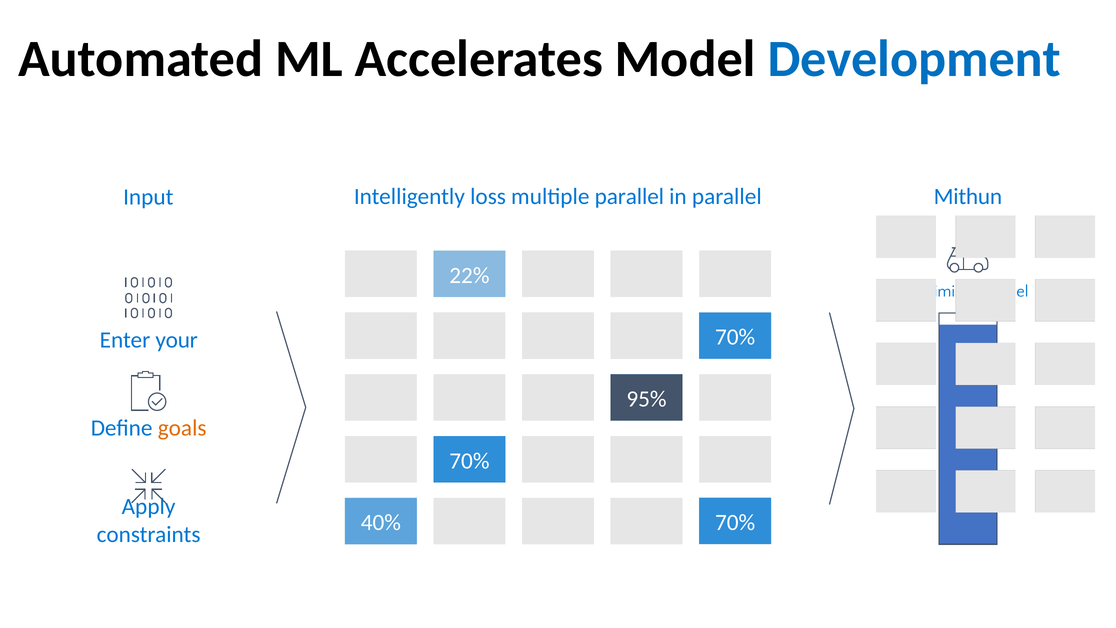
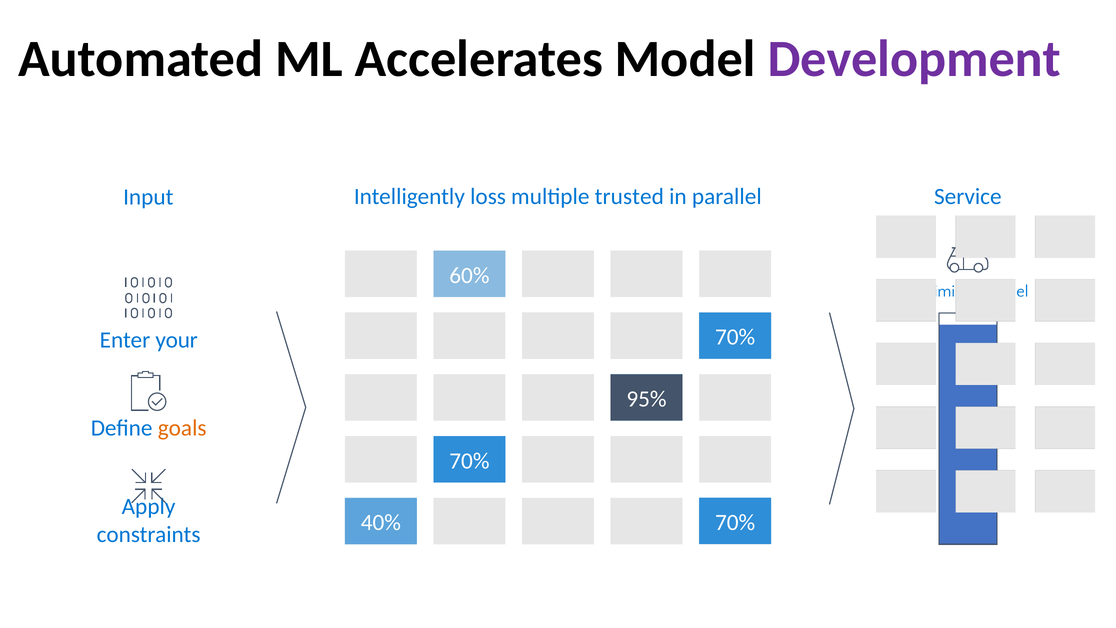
Development colour: blue -> purple (914, 59)
Mithun: Mithun -> Service (968, 197)
multiple parallel: parallel -> trusted (629, 197)
22%: 22% -> 60% (469, 275)
